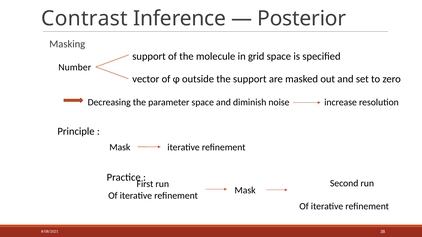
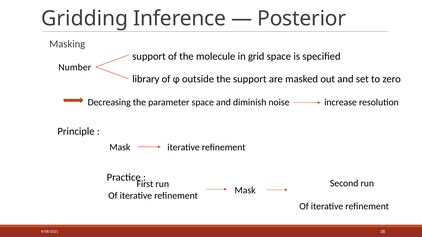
Contrast: Contrast -> Gridding (85, 19)
vector: vector -> library (146, 79)
